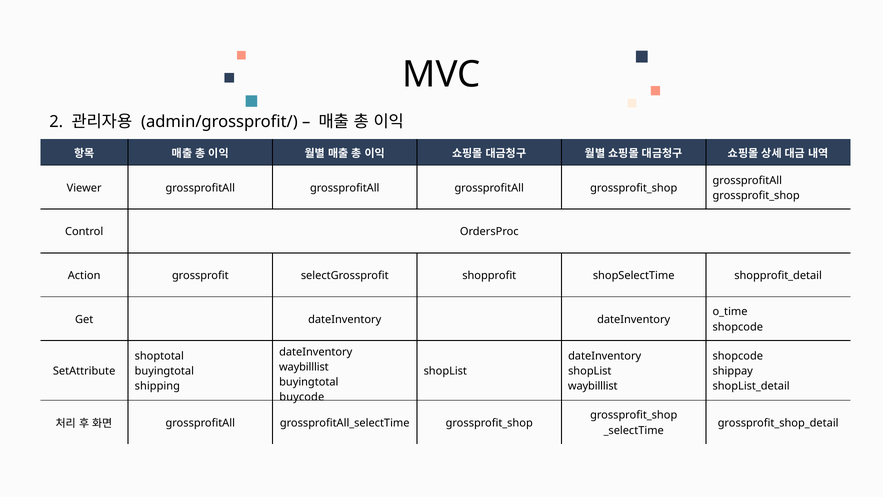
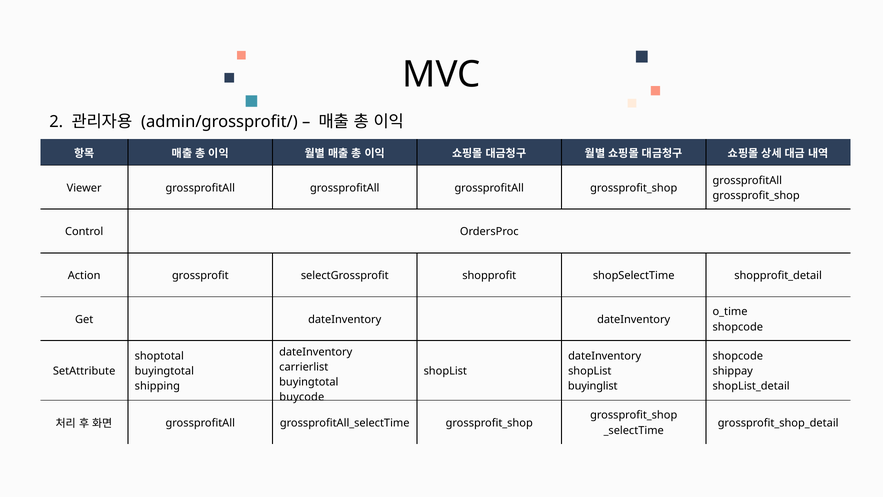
waybilllist: waybilllist -> carrierlist (304, 367)
waybilllist: waybilllist -> buyinglist (593, 386)
